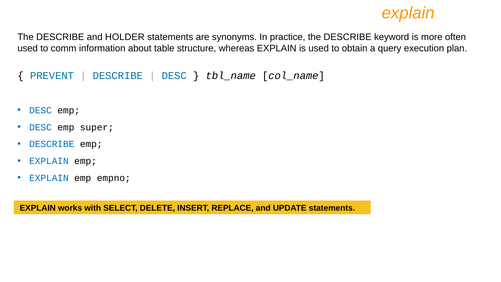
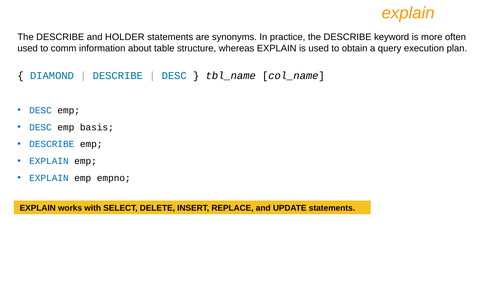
PREVENT: PREVENT -> DIAMOND (52, 76)
super: super -> basis (97, 127)
